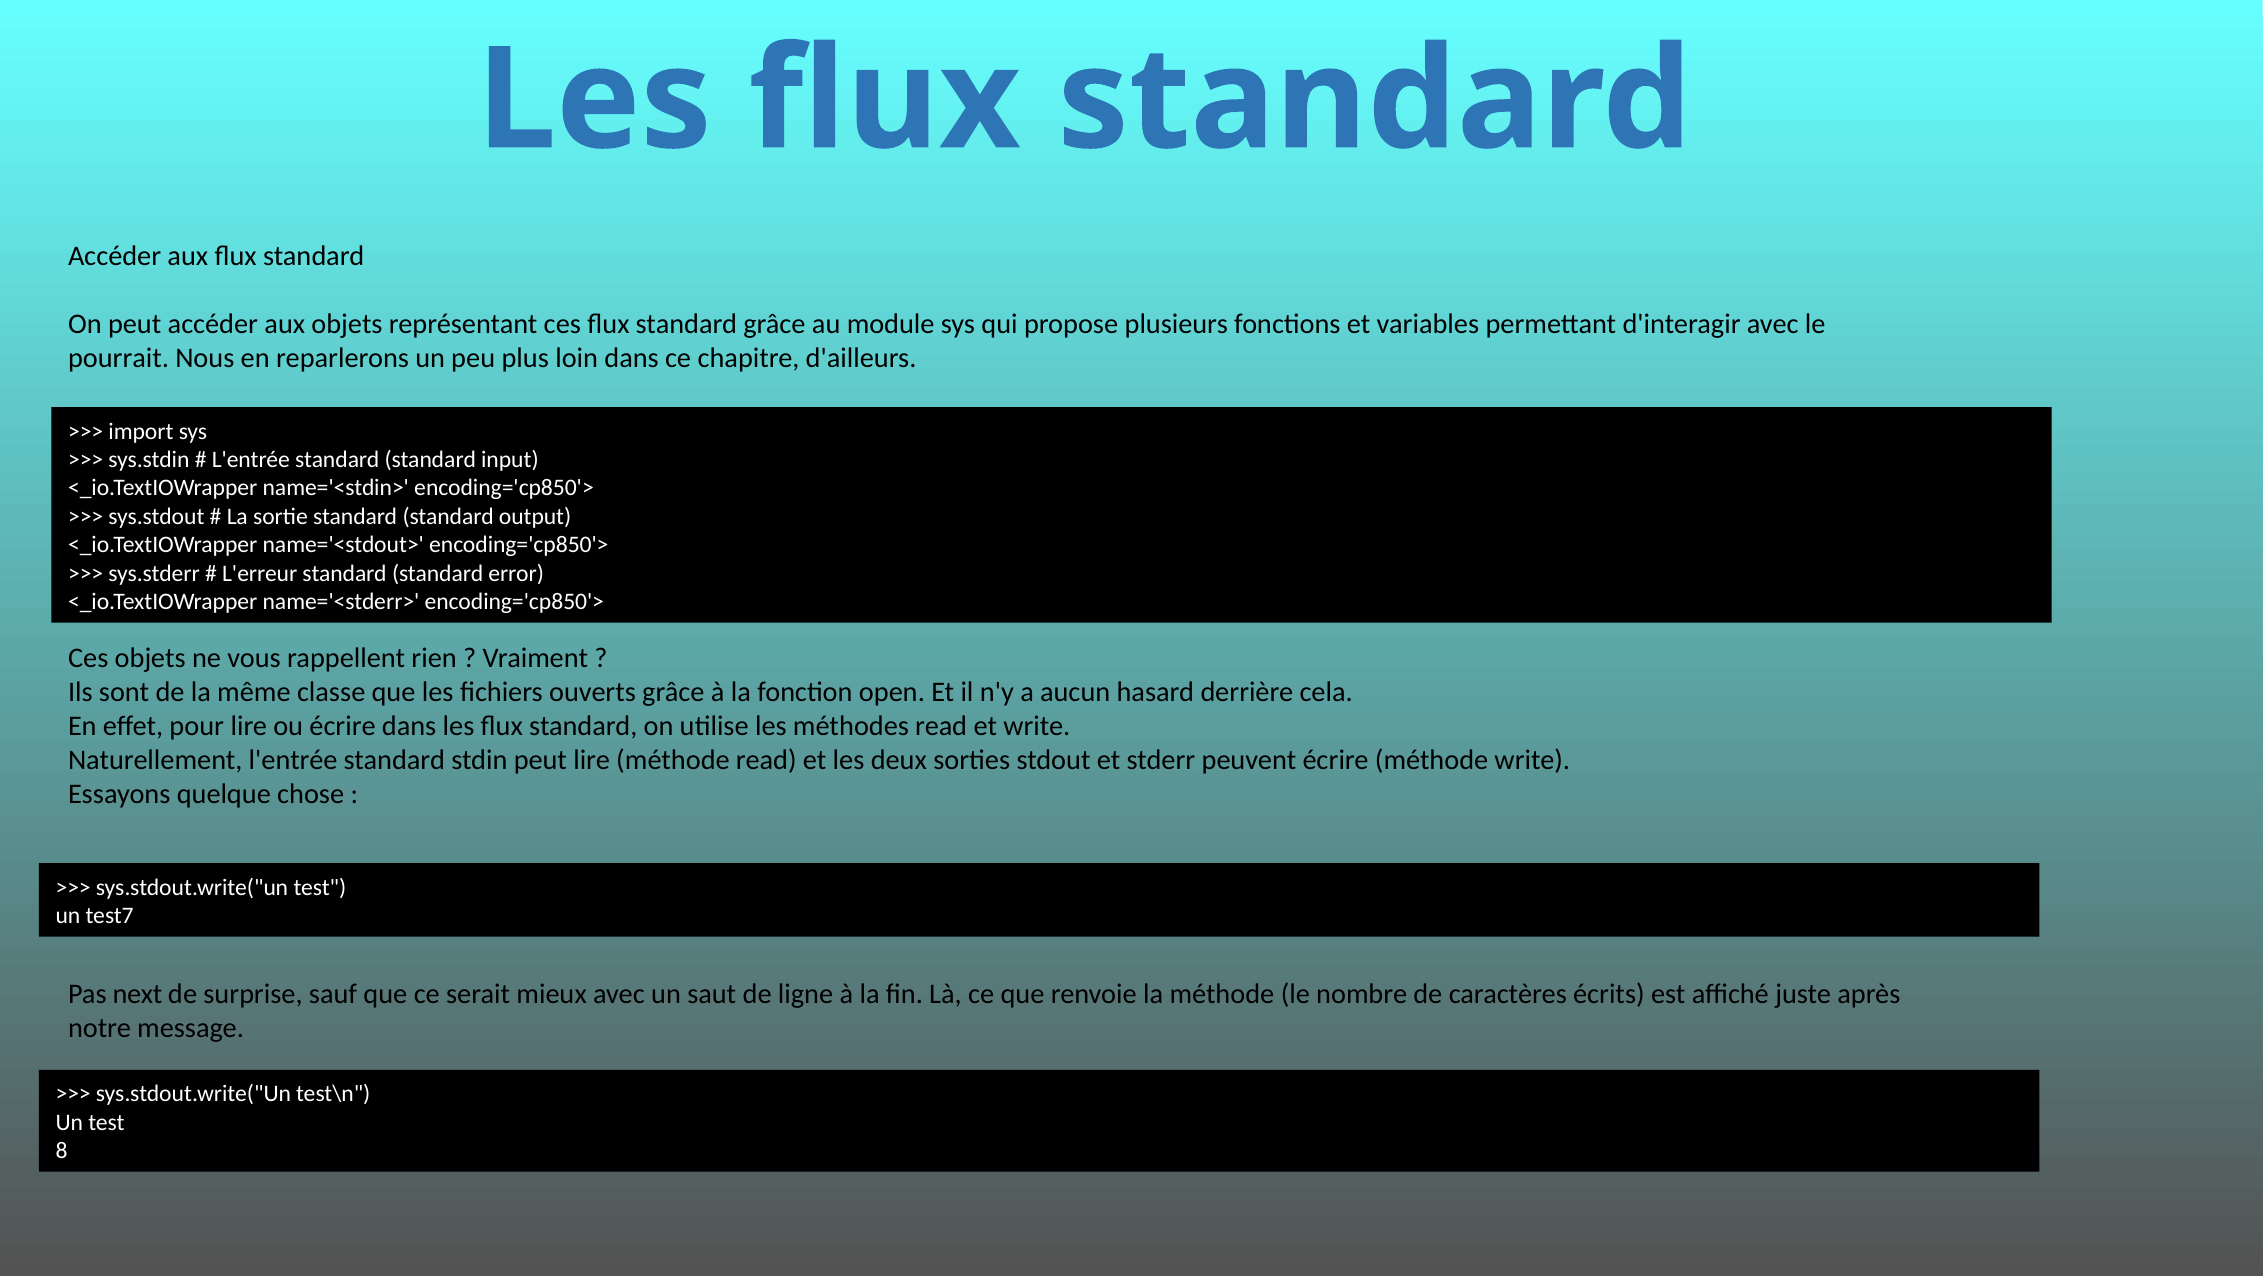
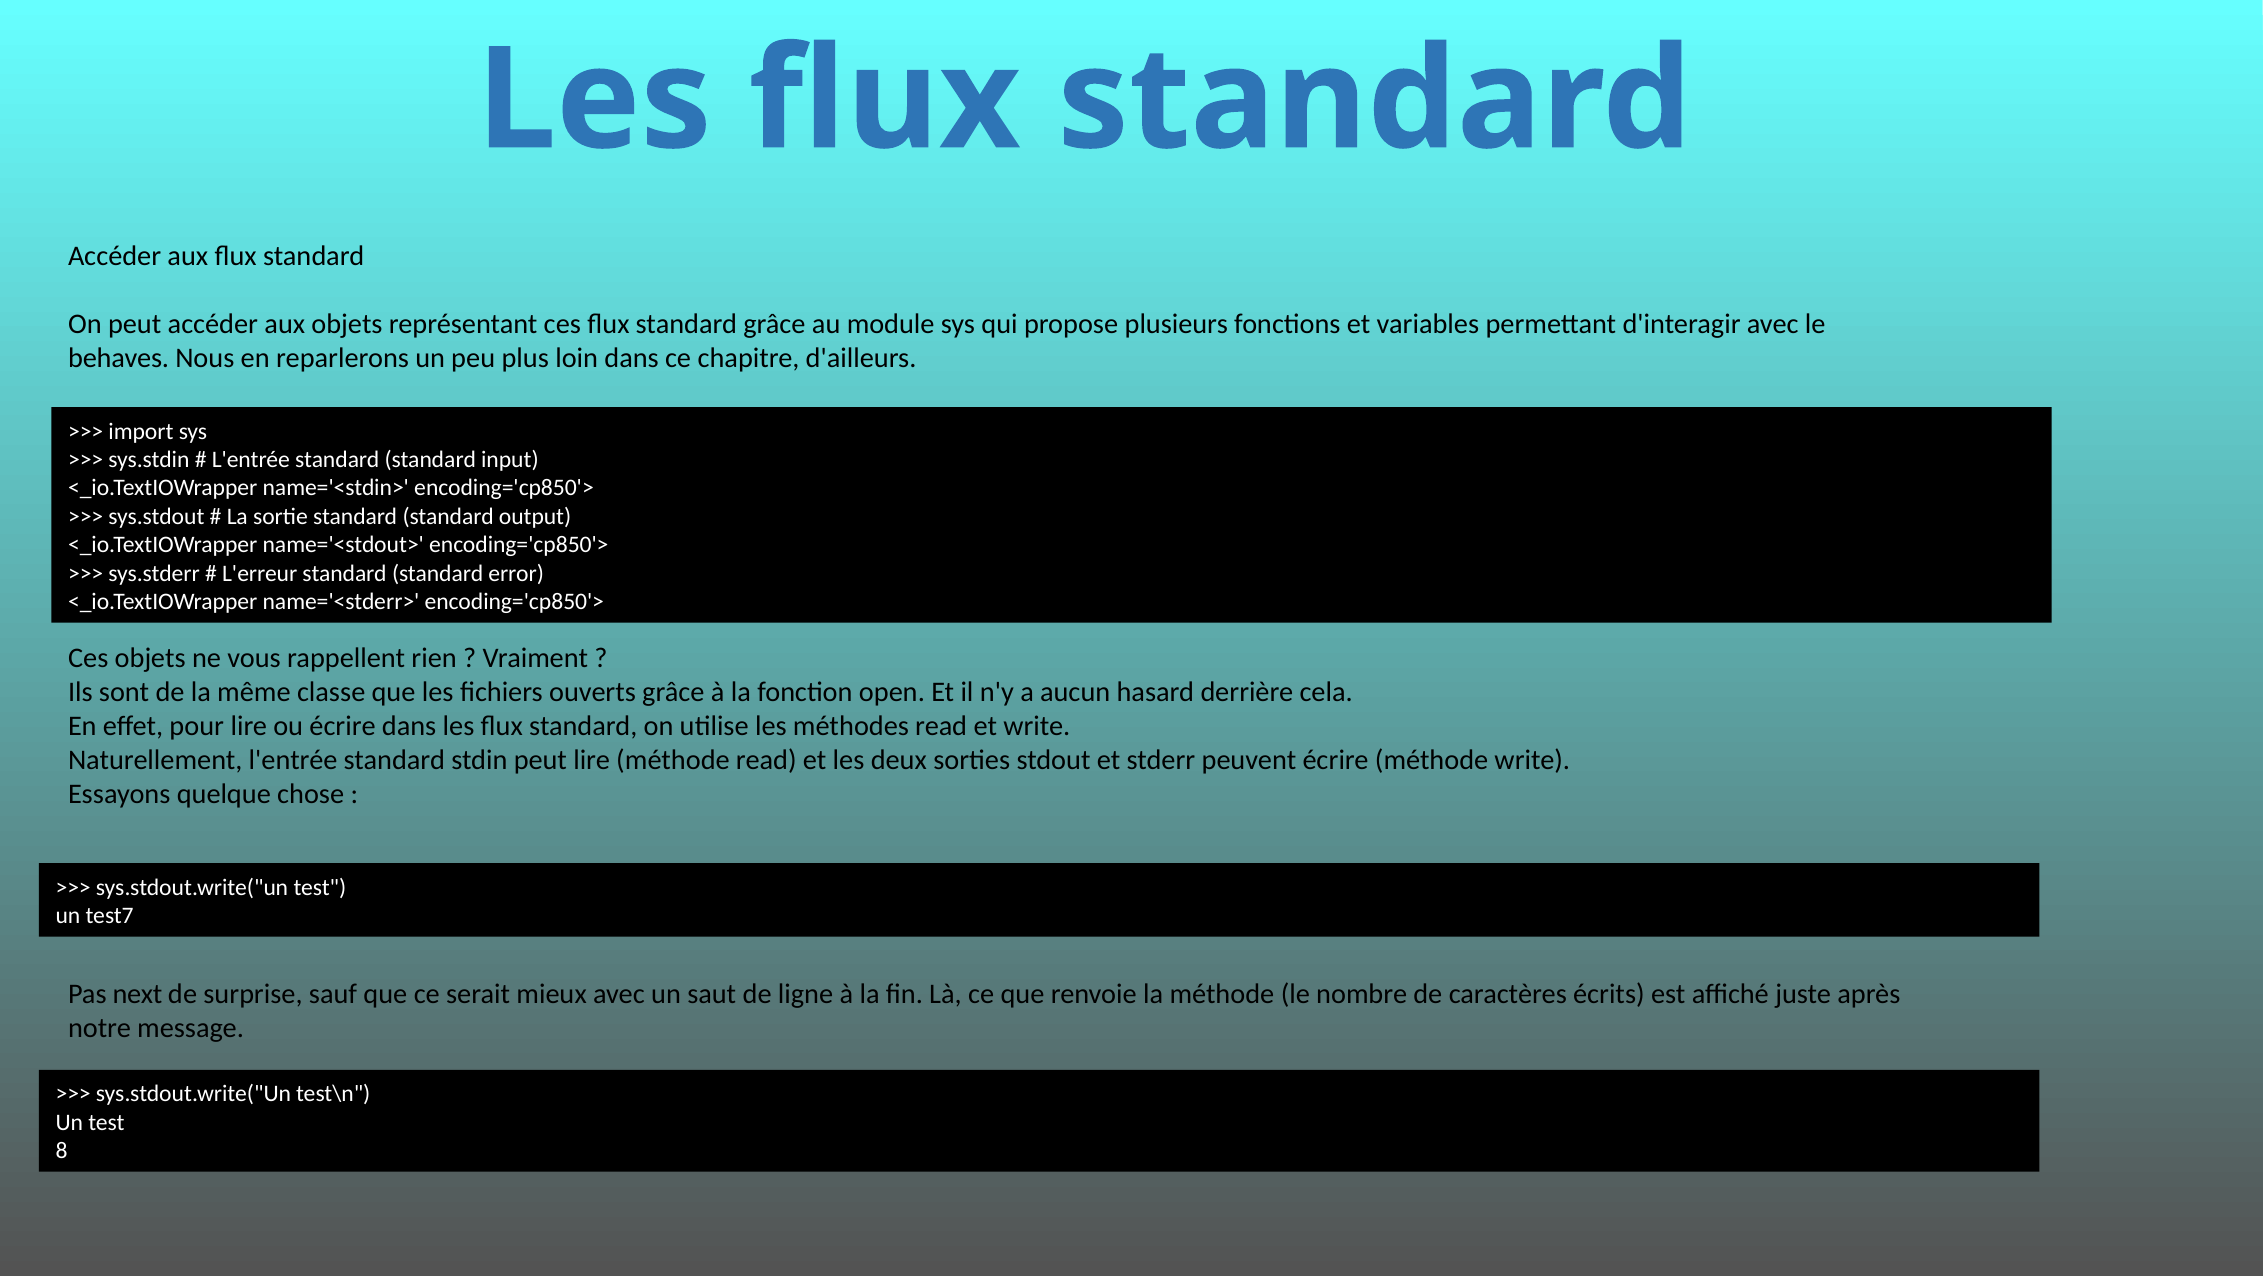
pourrait: pourrait -> behaves (119, 358)
